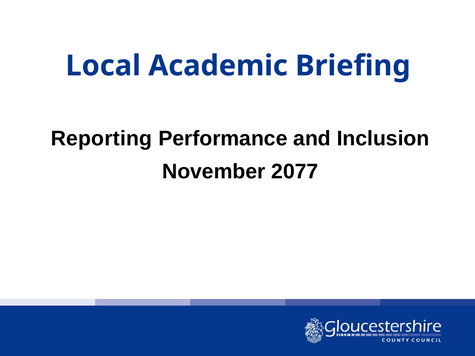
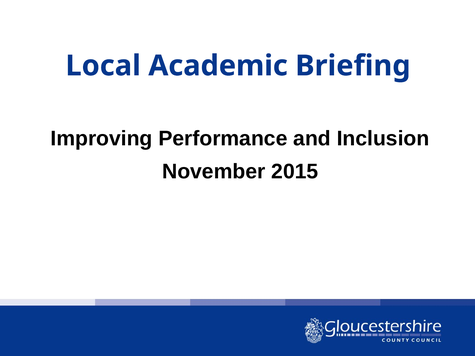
Reporting: Reporting -> Improving (102, 139)
2077: 2077 -> 2015 (295, 172)
